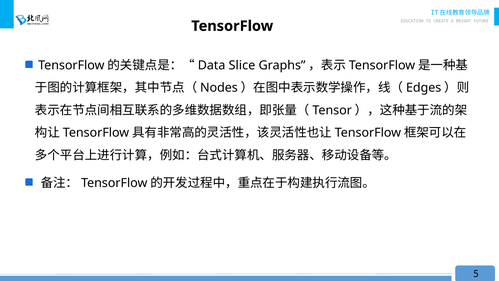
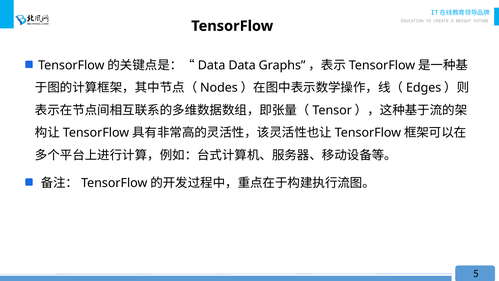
Slice: Slice -> Data (242, 65)
